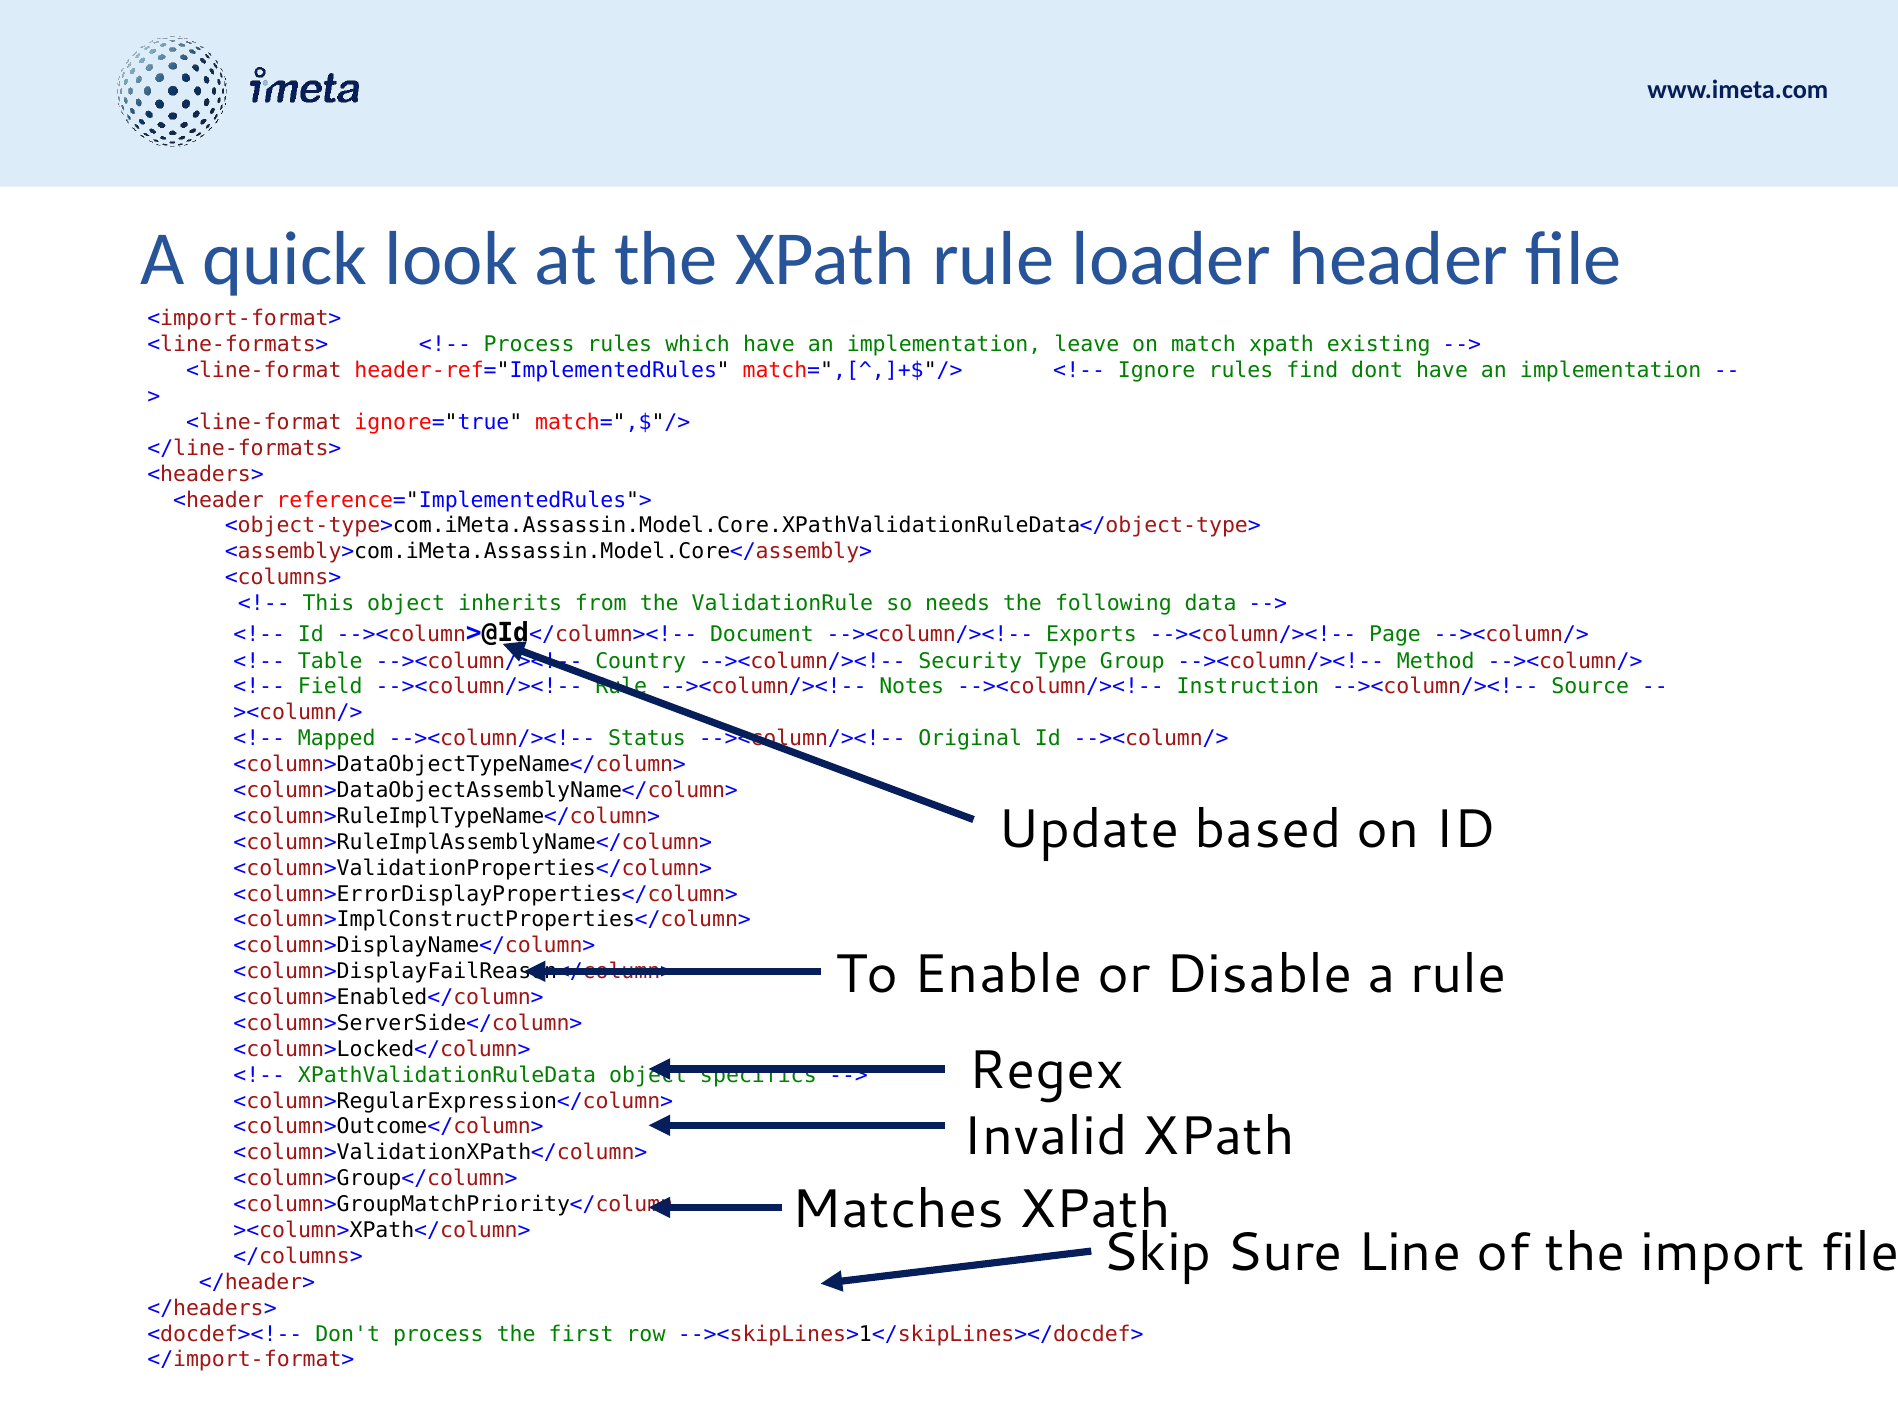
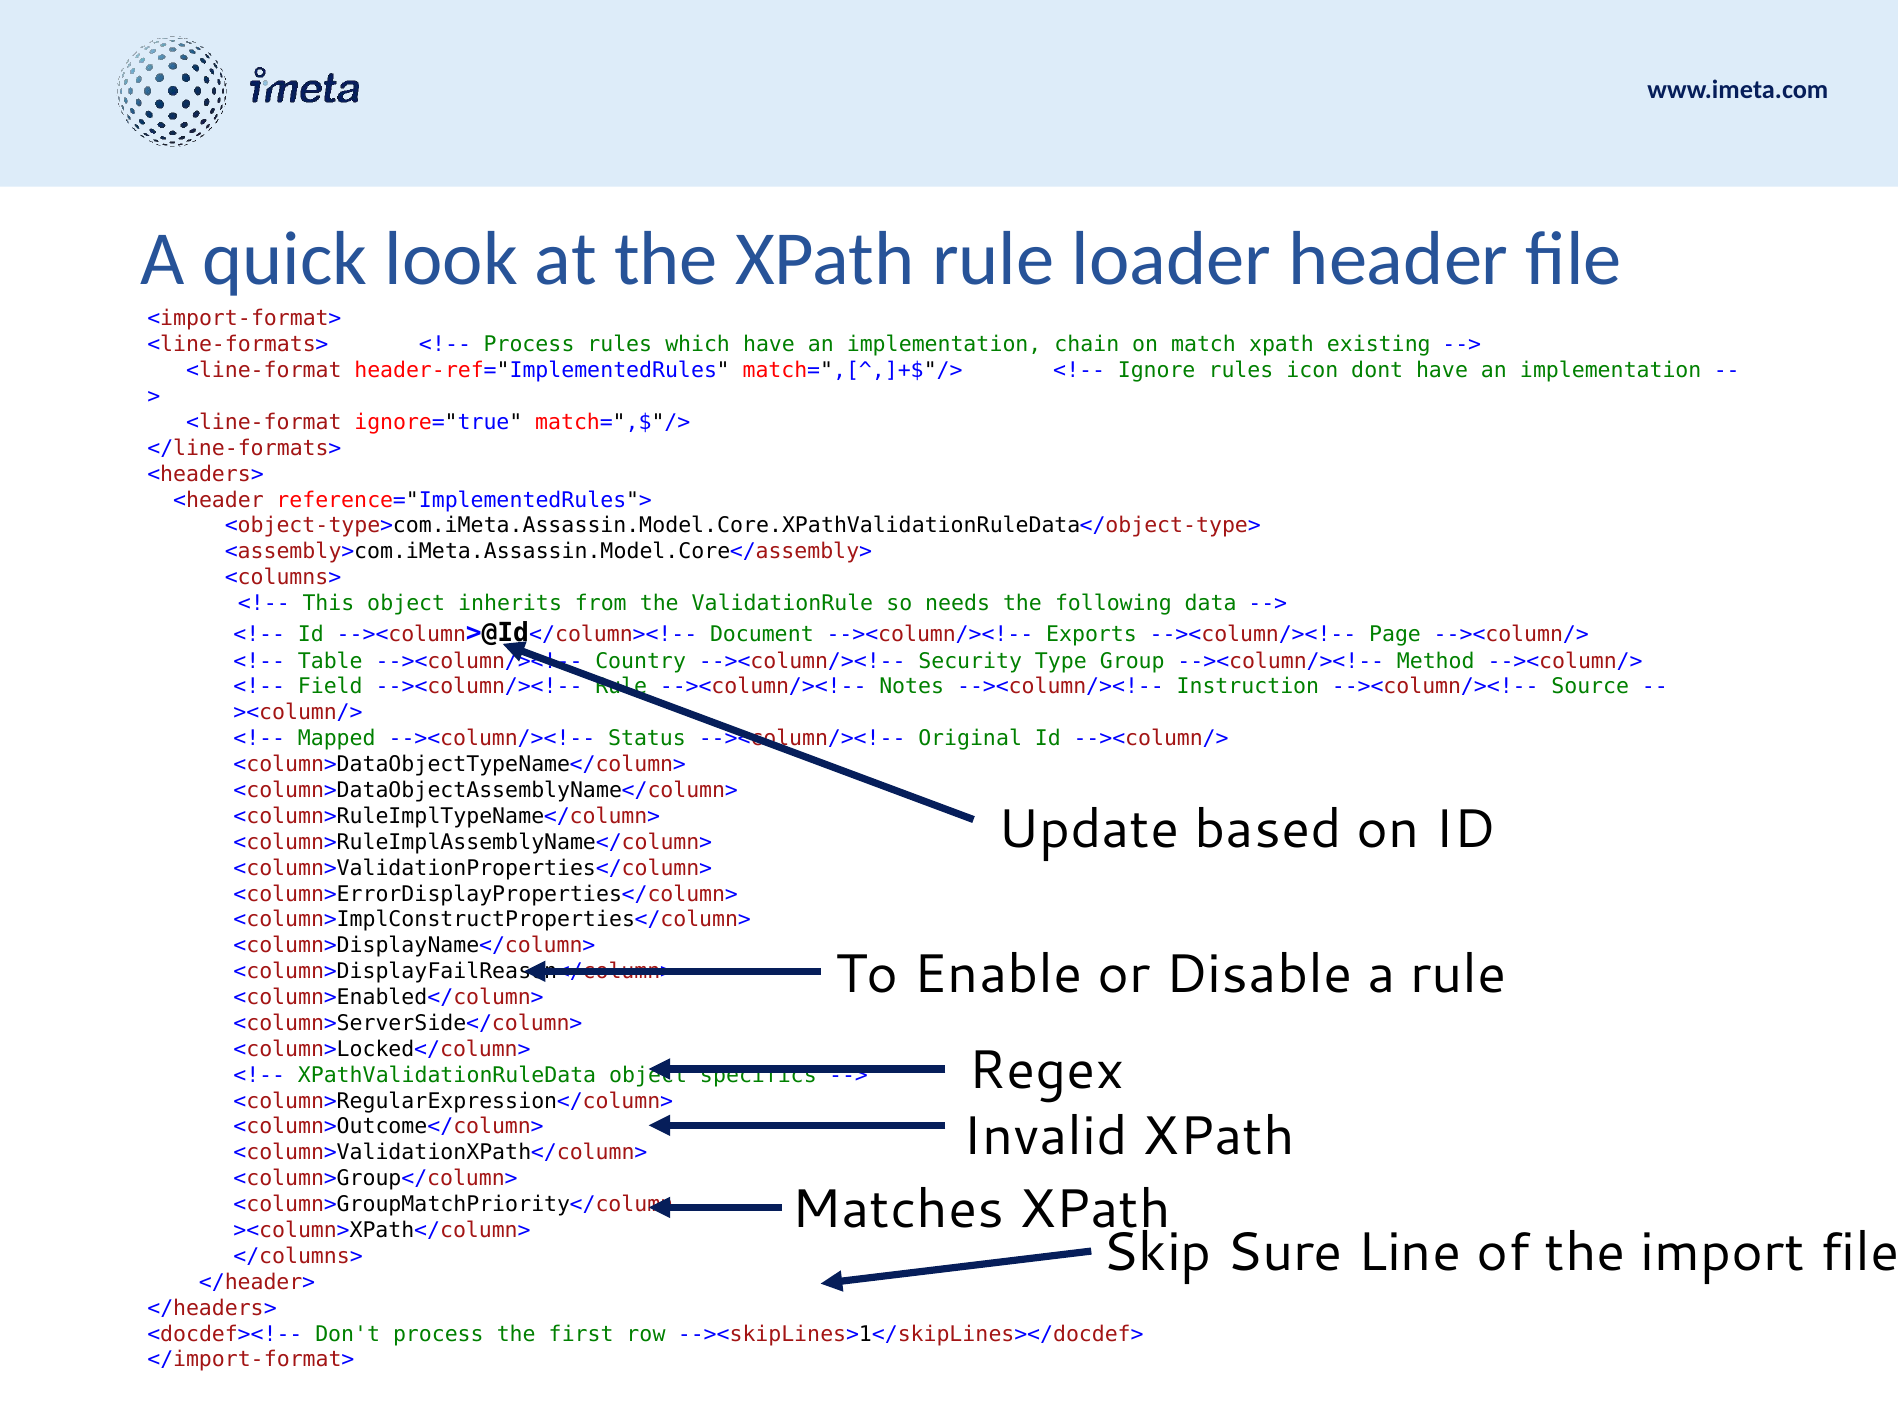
leave: leave -> chain (1087, 345)
find: find -> icon (1312, 371)
